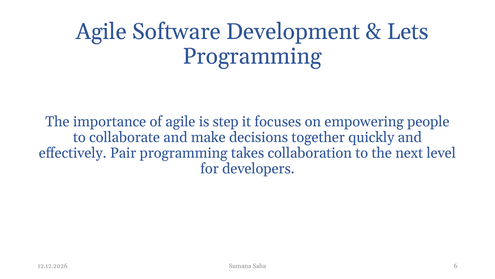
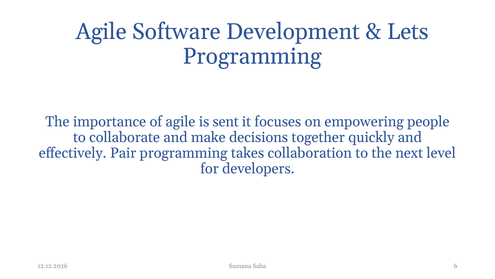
step: step -> sent (226, 122)
